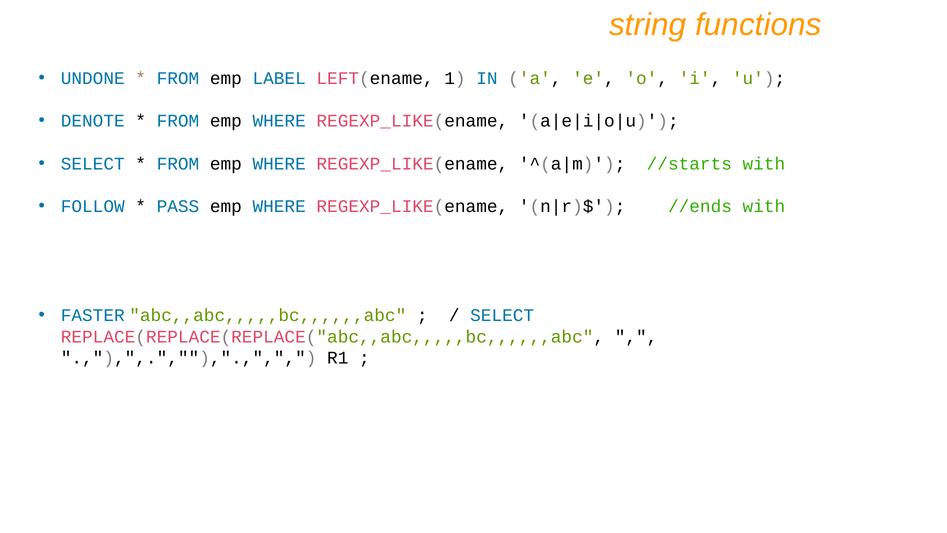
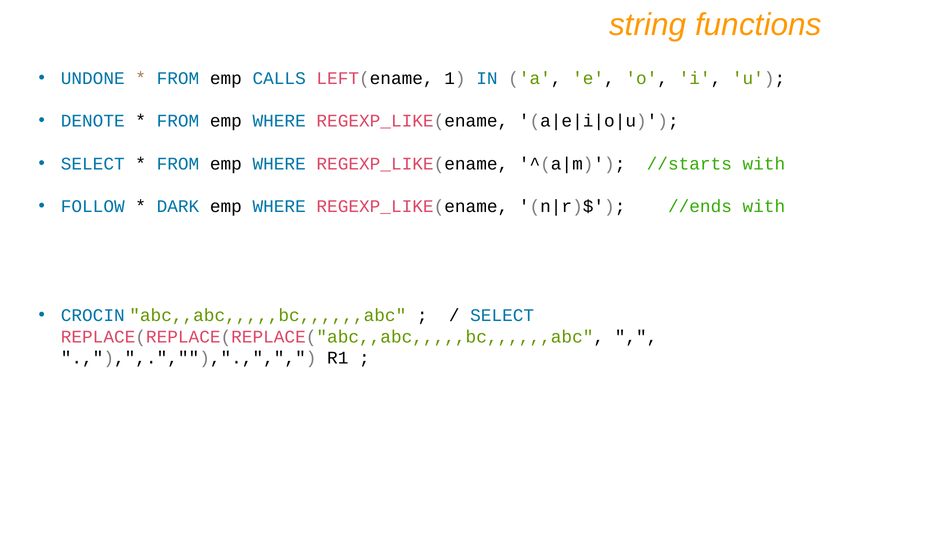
LABEL: LABEL -> CALLS (279, 78)
PASS: PASS -> DARK (178, 206)
FASTER: FASTER -> CROCIN (93, 315)
